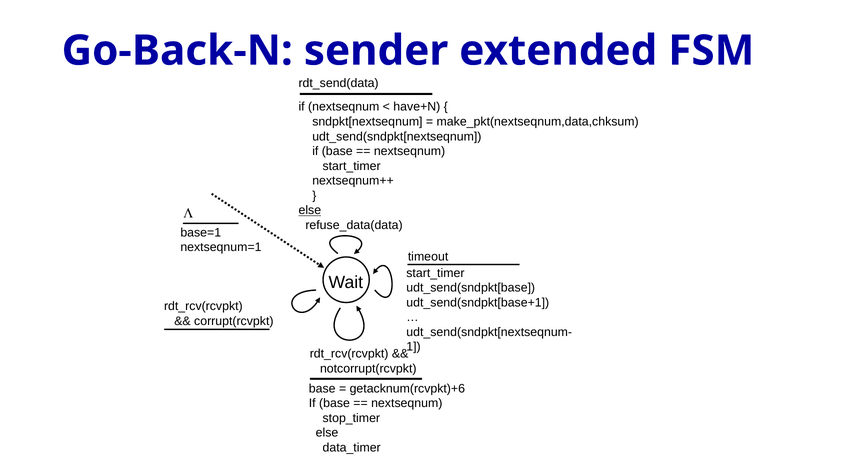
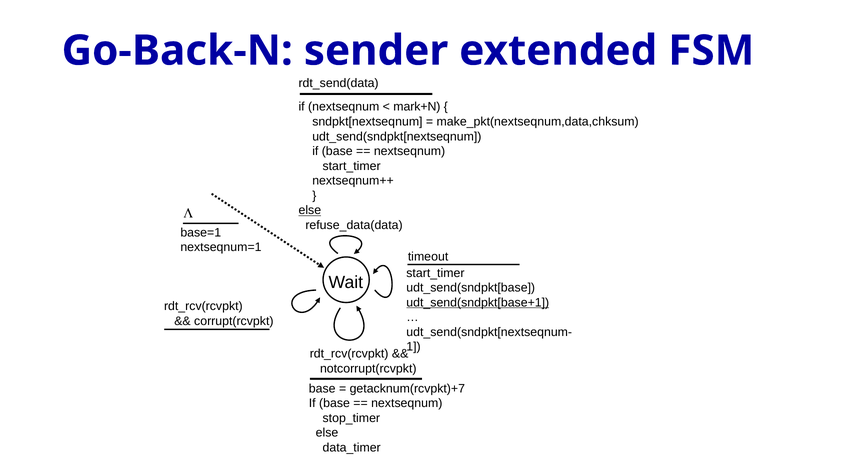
have+N: have+N -> mark+N (417, 107)
udt_send(sndpkt[base+1 underline: none -> present (478, 302)
getacknum(rcvpkt)+6: getacknum(rcvpkt)+6 -> getacknum(rcvpkt)+7 (407, 388)
